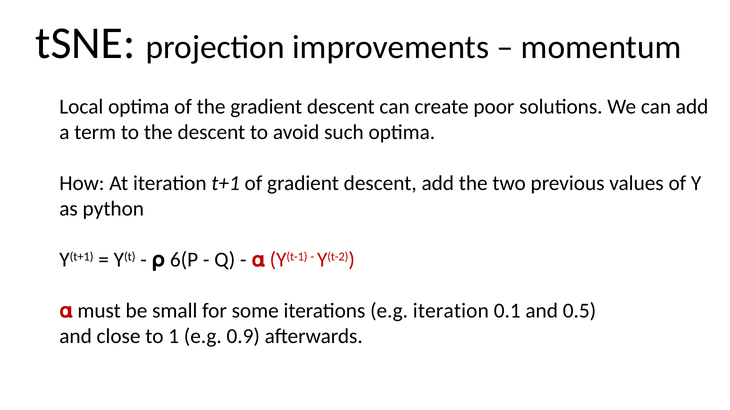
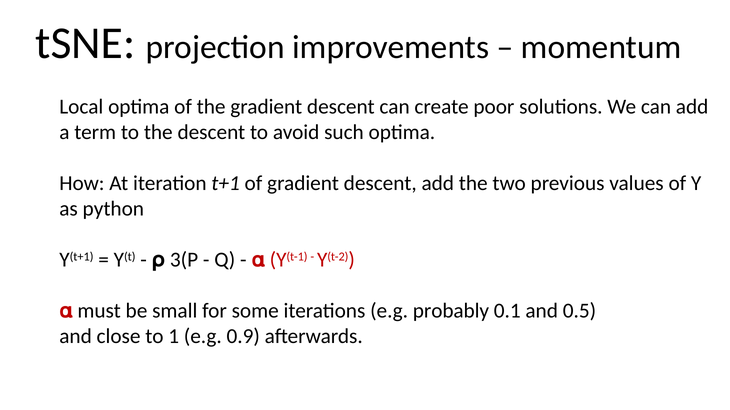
6(P: 6(P -> 3(P (184, 260)
e.g iteration: iteration -> probably (451, 311)
